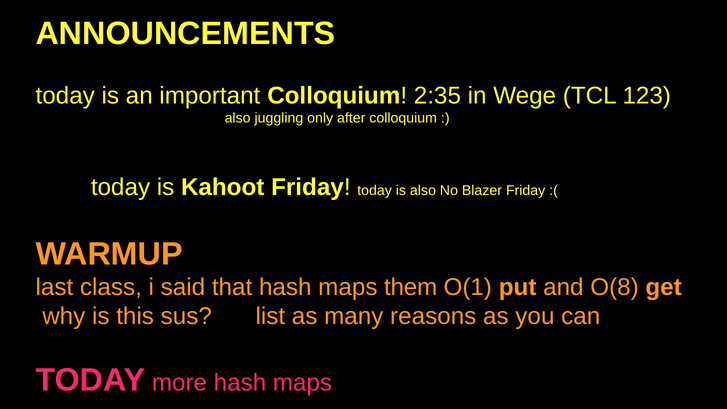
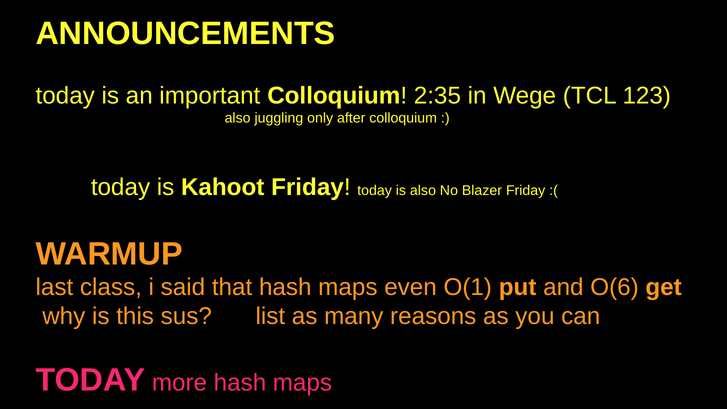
them: them -> even (411, 287)
O(8: O(8 -> O(6 (615, 287)
